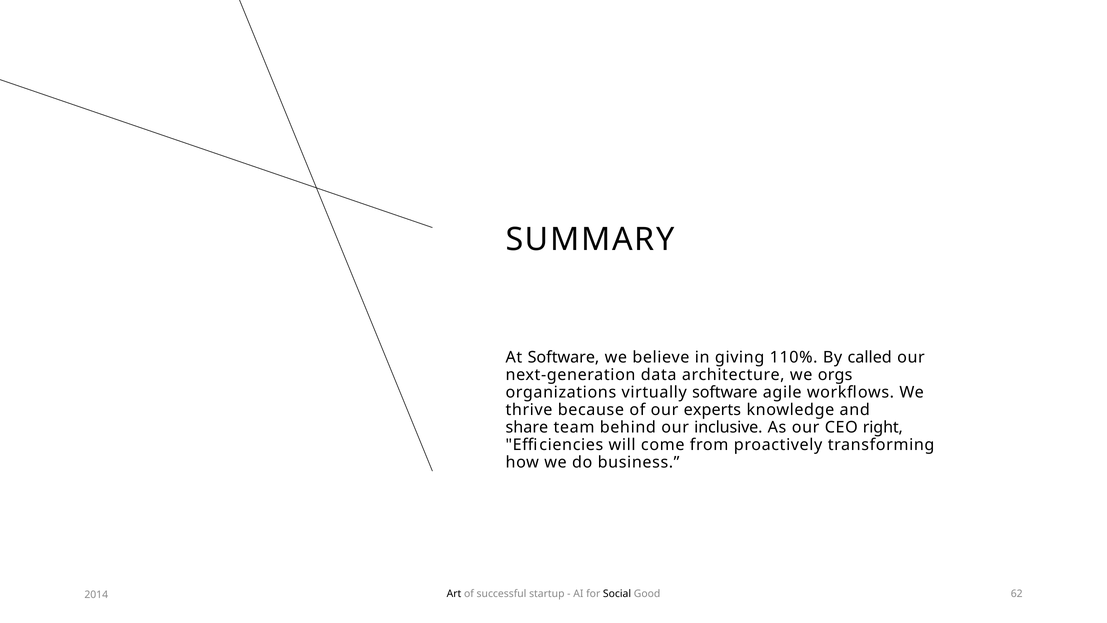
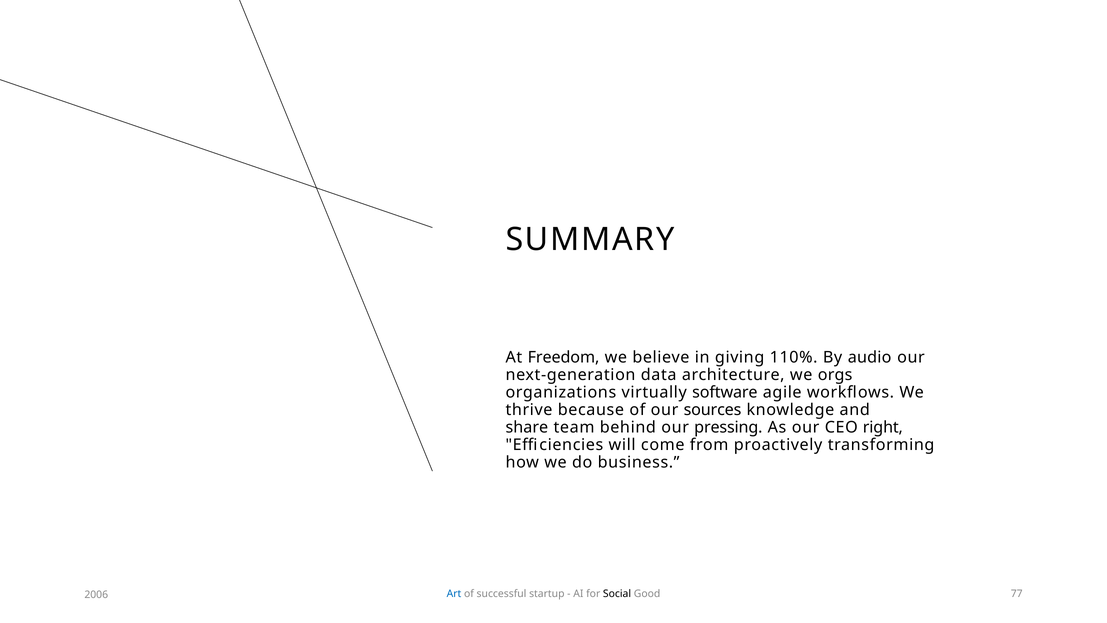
At Software: Software -> Freedom (564, 357)
called: called -> audio (870, 357)
experts: experts -> sources (713, 410)
inclusive: inclusive -> pressing (728, 427)
Art colour: black -> blue (454, 594)
62: 62 -> 77 (1017, 594)
2014: 2014 -> 2006 (96, 594)
